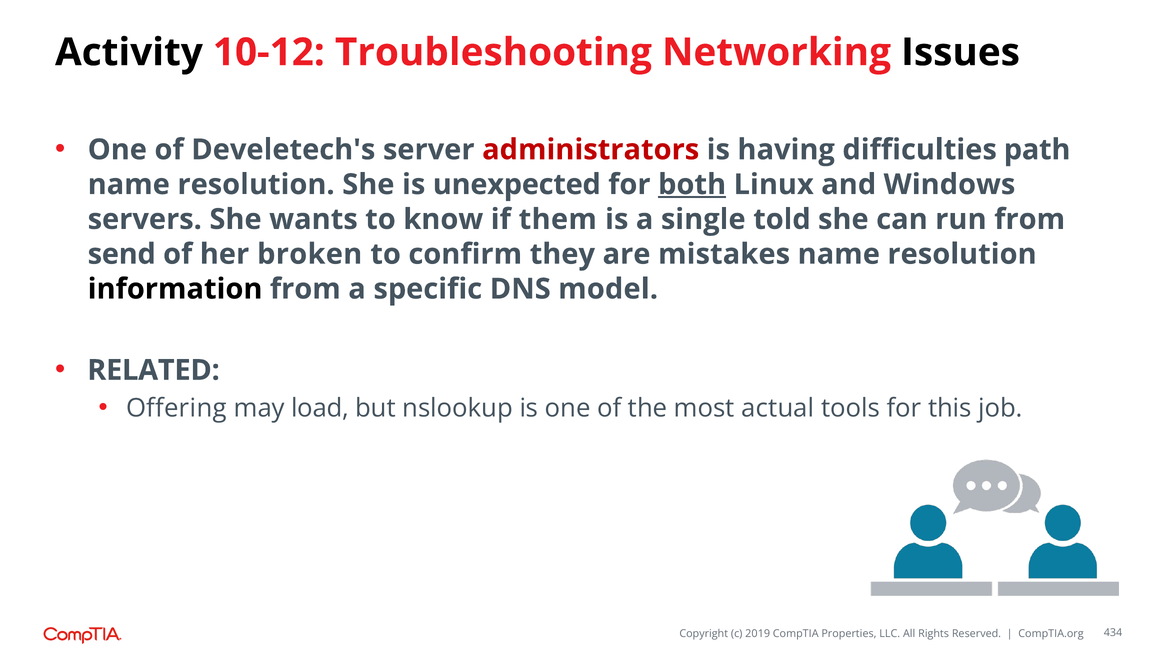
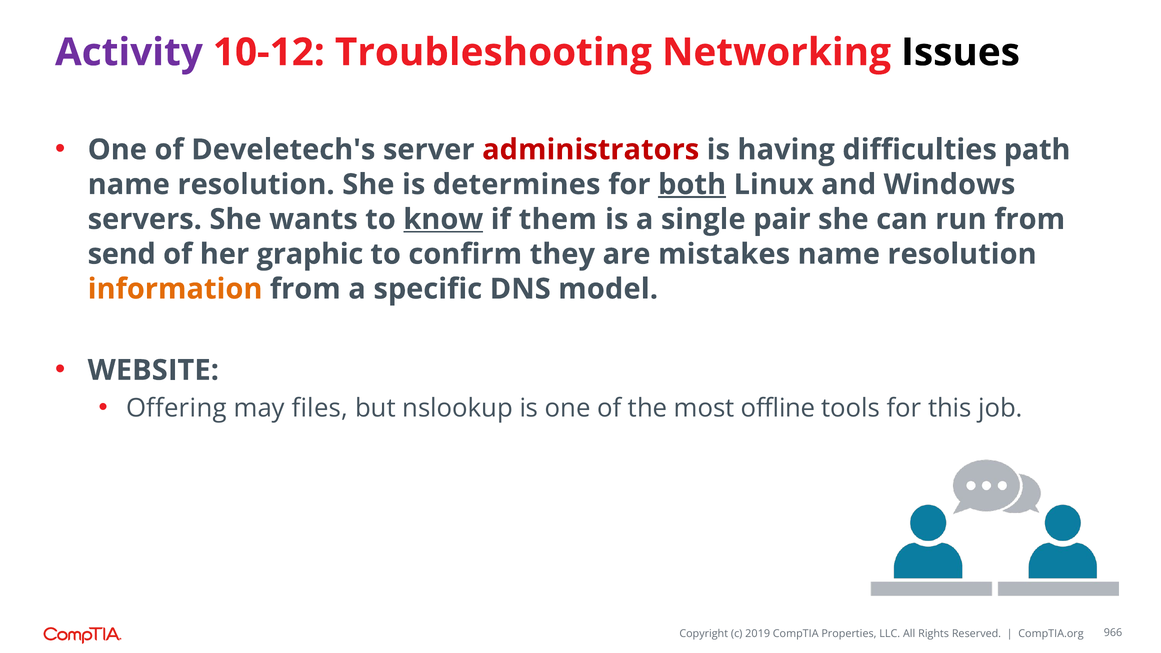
Activity colour: black -> purple (129, 52)
unexpected: unexpected -> determines (517, 185)
know underline: none -> present (443, 219)
told: told -> pair (782, 219)
broken: broken -> graphic (310, 254)
information colour: black -> orange (175, 289)
RELATED: RELATED -> WEBSITE (153, 370)
load: load -> files (320, 408)
actual: actual -> offline (778, 408)
434: 434 -> 966 (1113, 633)
